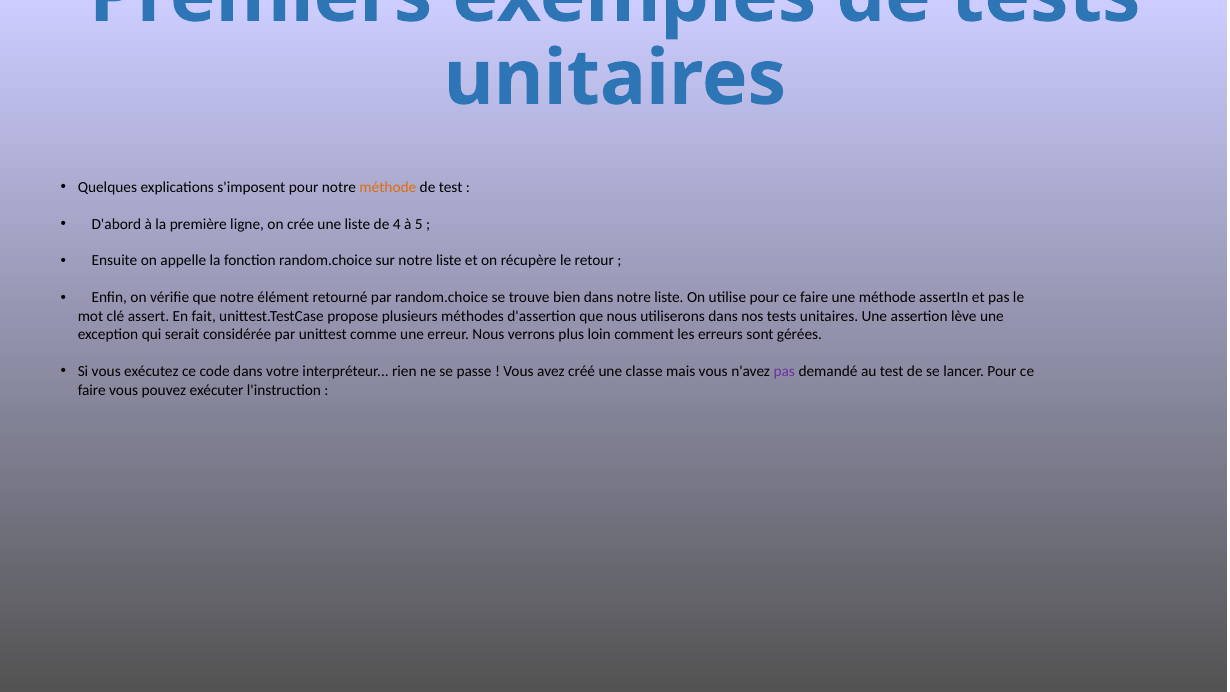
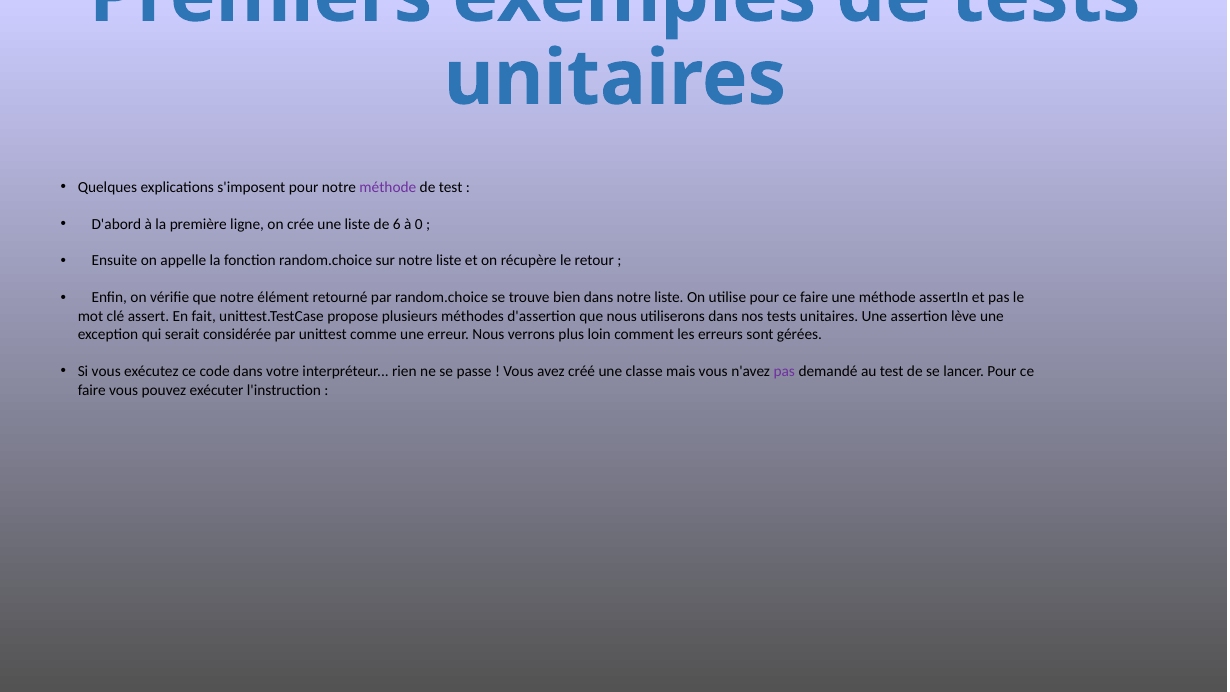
méthode colour: orange -> purple (388, 187)
4: 4 -> 6 (397, 224)
5: 5 -> 0 (419, 224)
